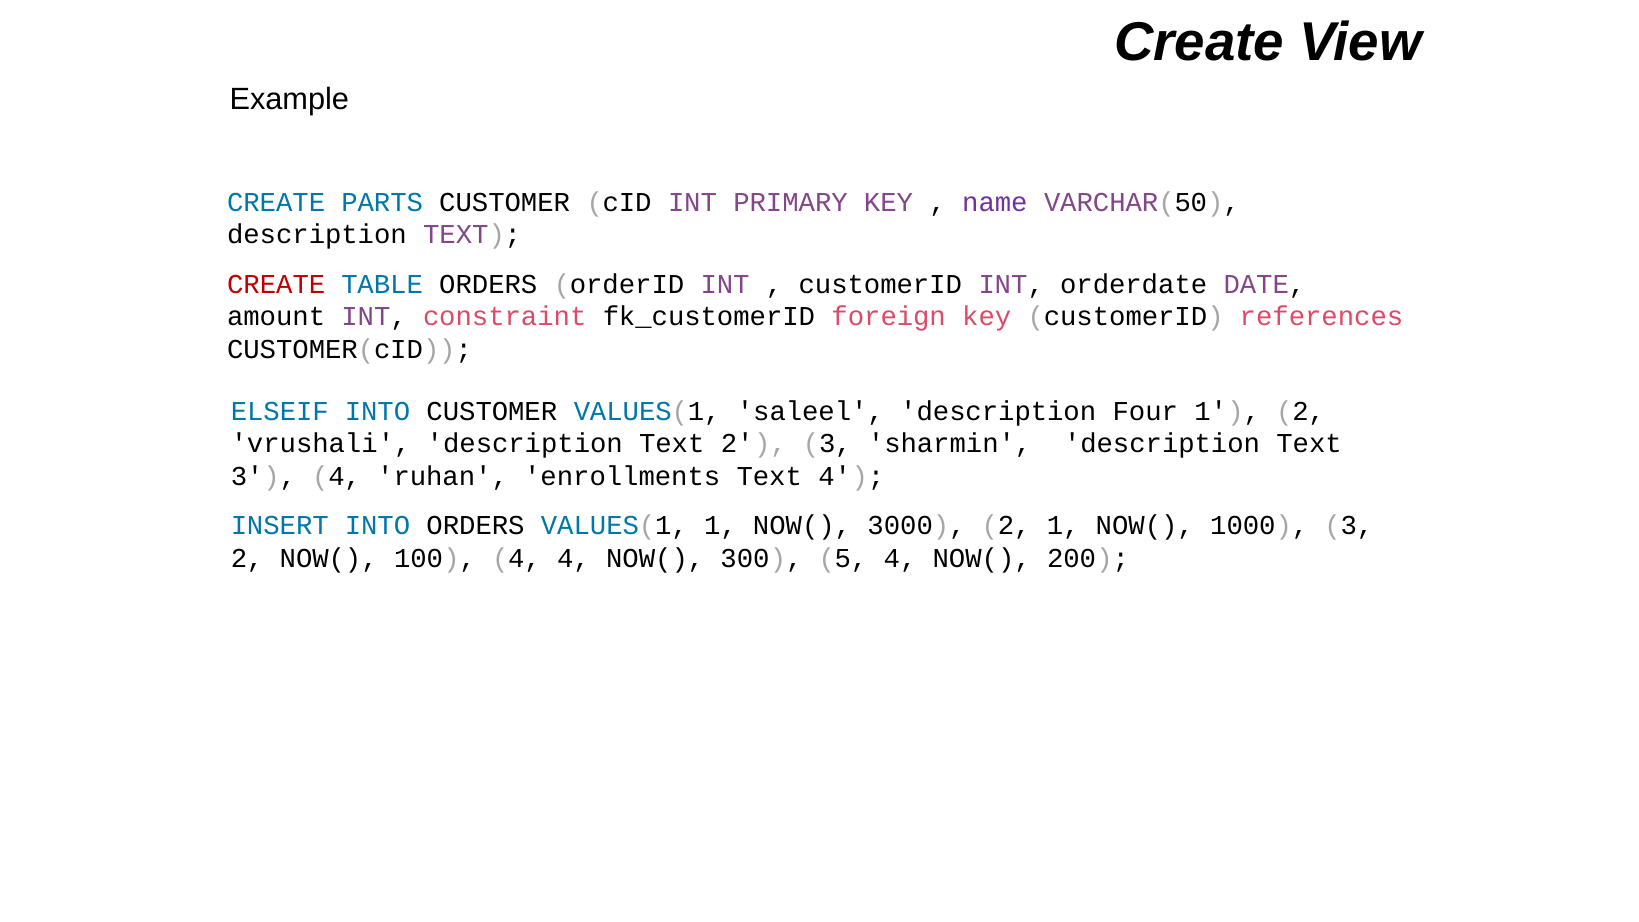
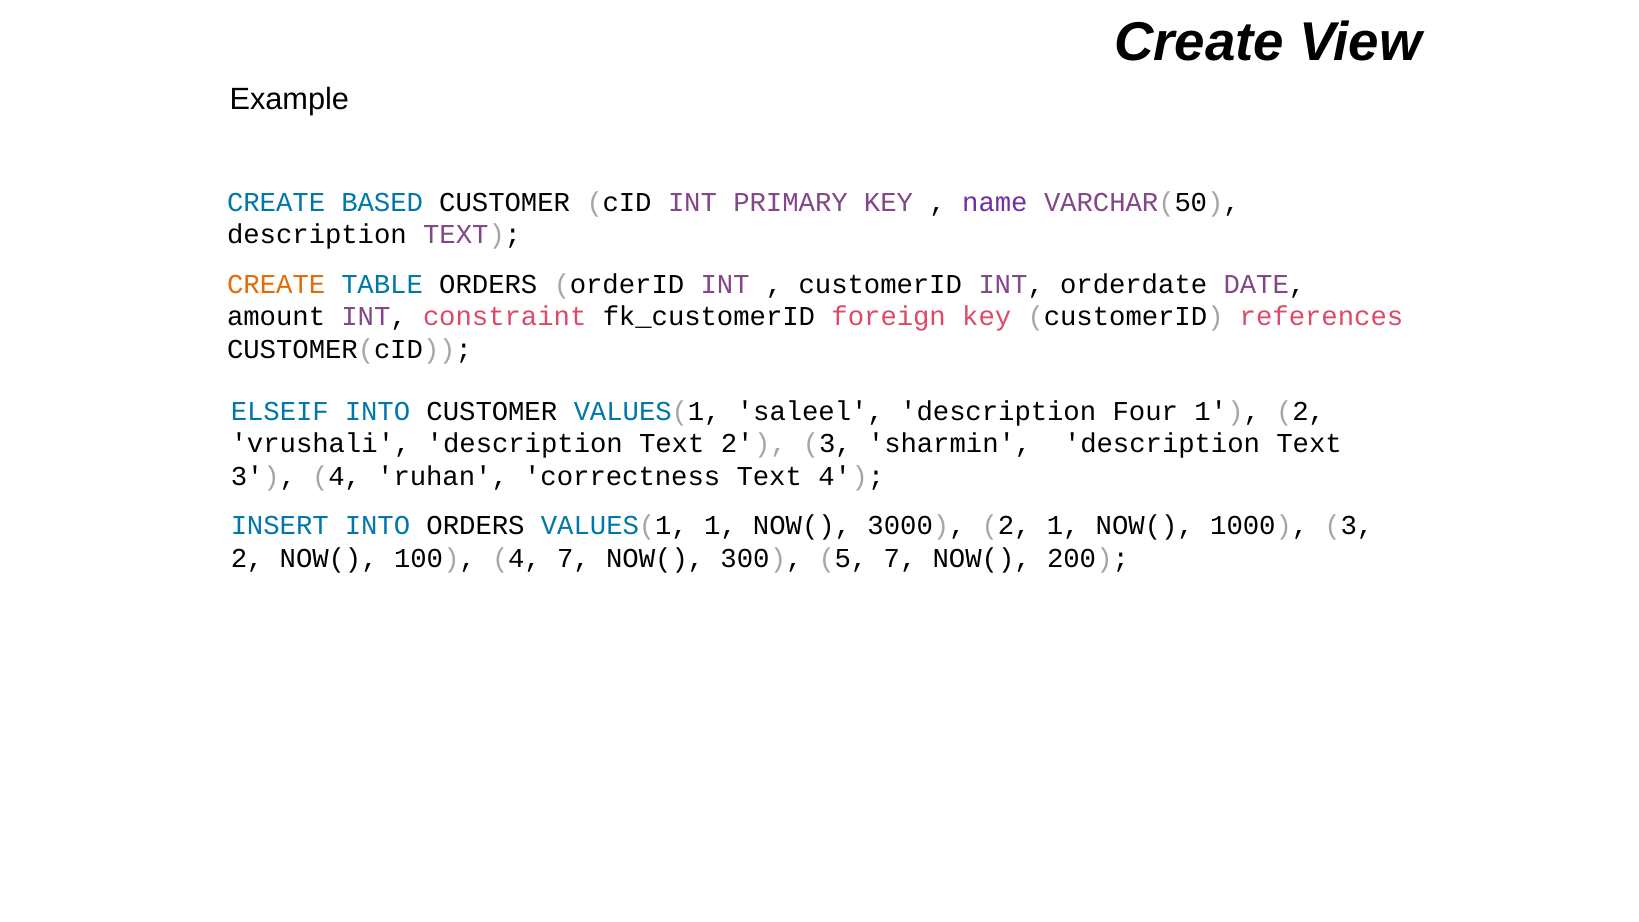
PARTS: PARTS -> BASED (382, 202)
CREATE colour: red -> orange (276, 284)
enrollments: enrollments -> correctness (622, 477)
4 4: 4 -> 7 (573, 559)
5 4: 4 -> 7 (900, 559)
